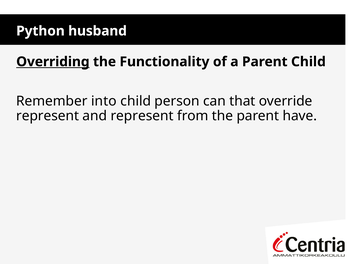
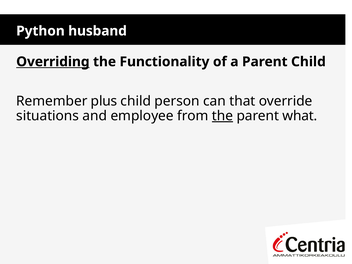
into: into -> plus (104, 101)
represent: represent -> situations (48, 116)
and represent: represent -> employee (142, 116)
the underline: none -> present (222, 116)
have: have -> what (300, 116)
